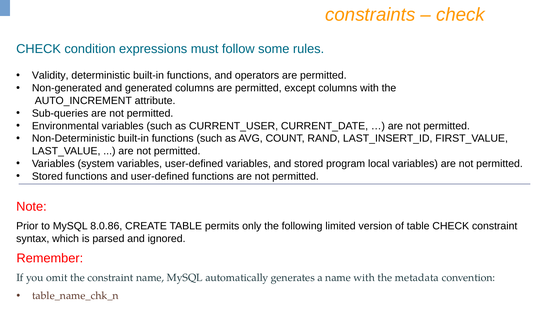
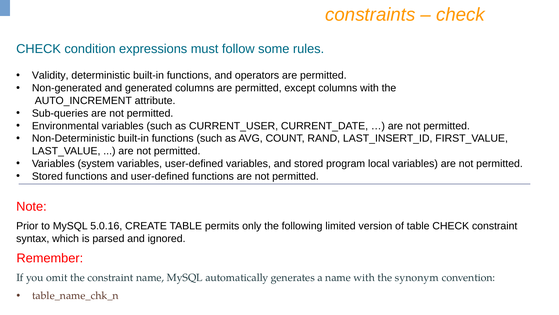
8.0.86: 8.0.86 -> 5.0.16 (106, 226)
metadata: metadata -> synonym (417, 277)
